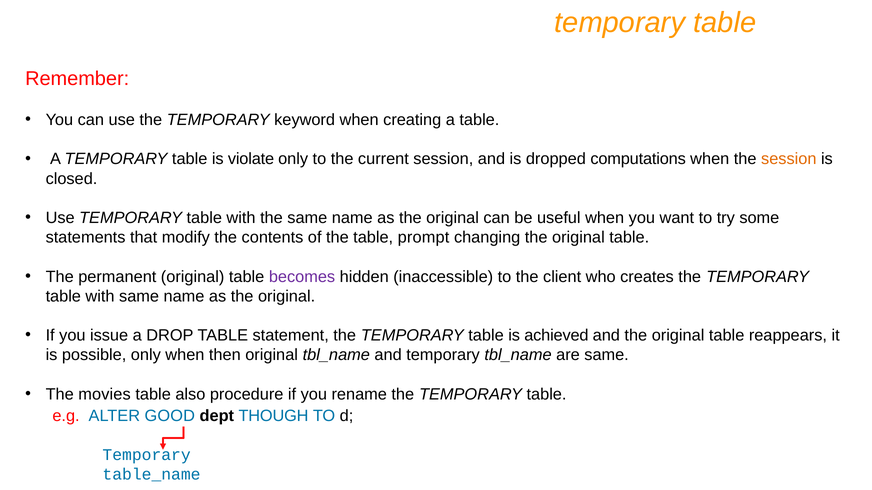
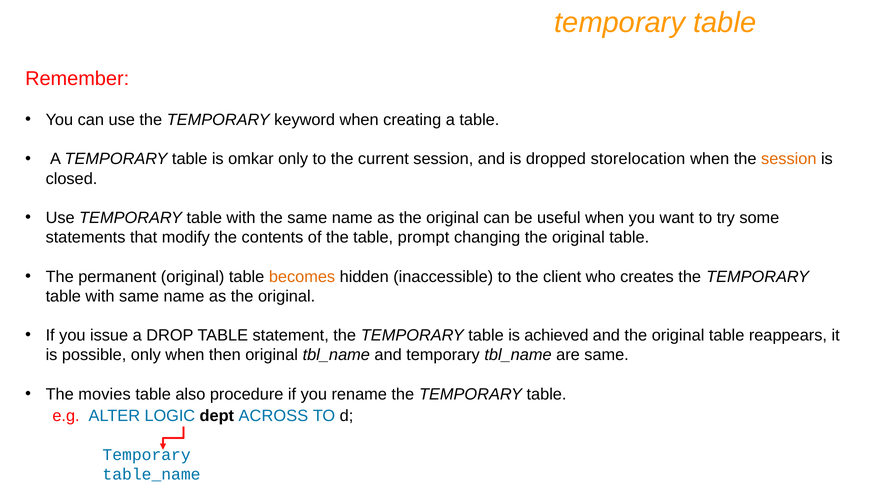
violate: violate -> omkar (251, 159)
computations: computations -> storelocation (638, 159)
becomes colour: purple -> orange (302, 277)
GOOD: GOOD -> LOGIC (170, 416)
THOUGH: THOUGH -> ACROSS (273, 416)
